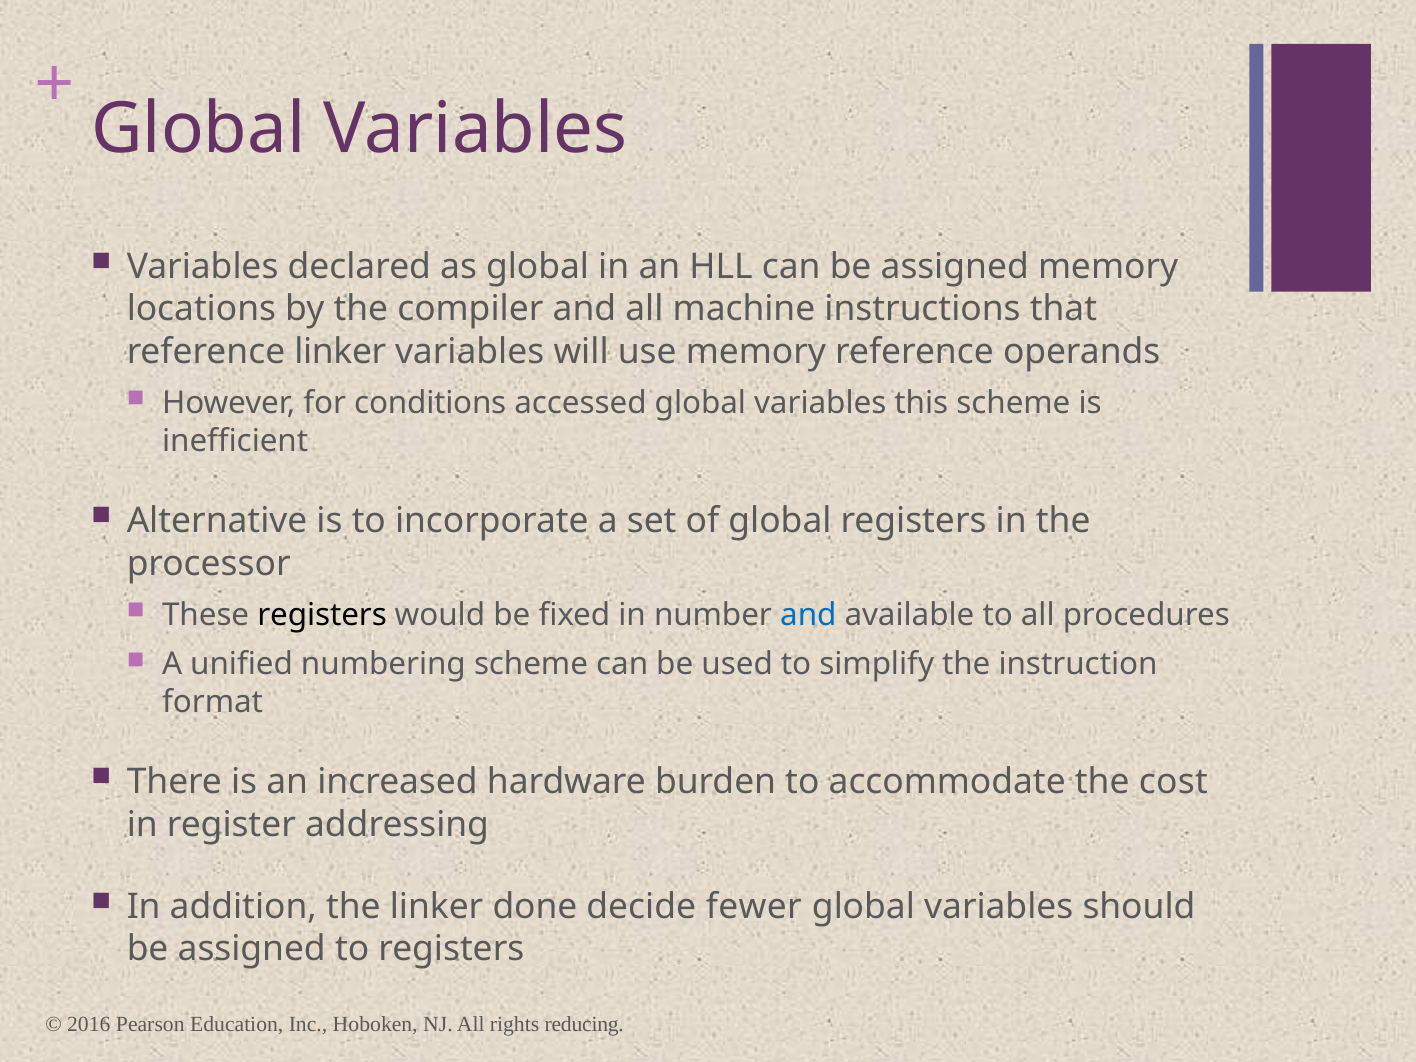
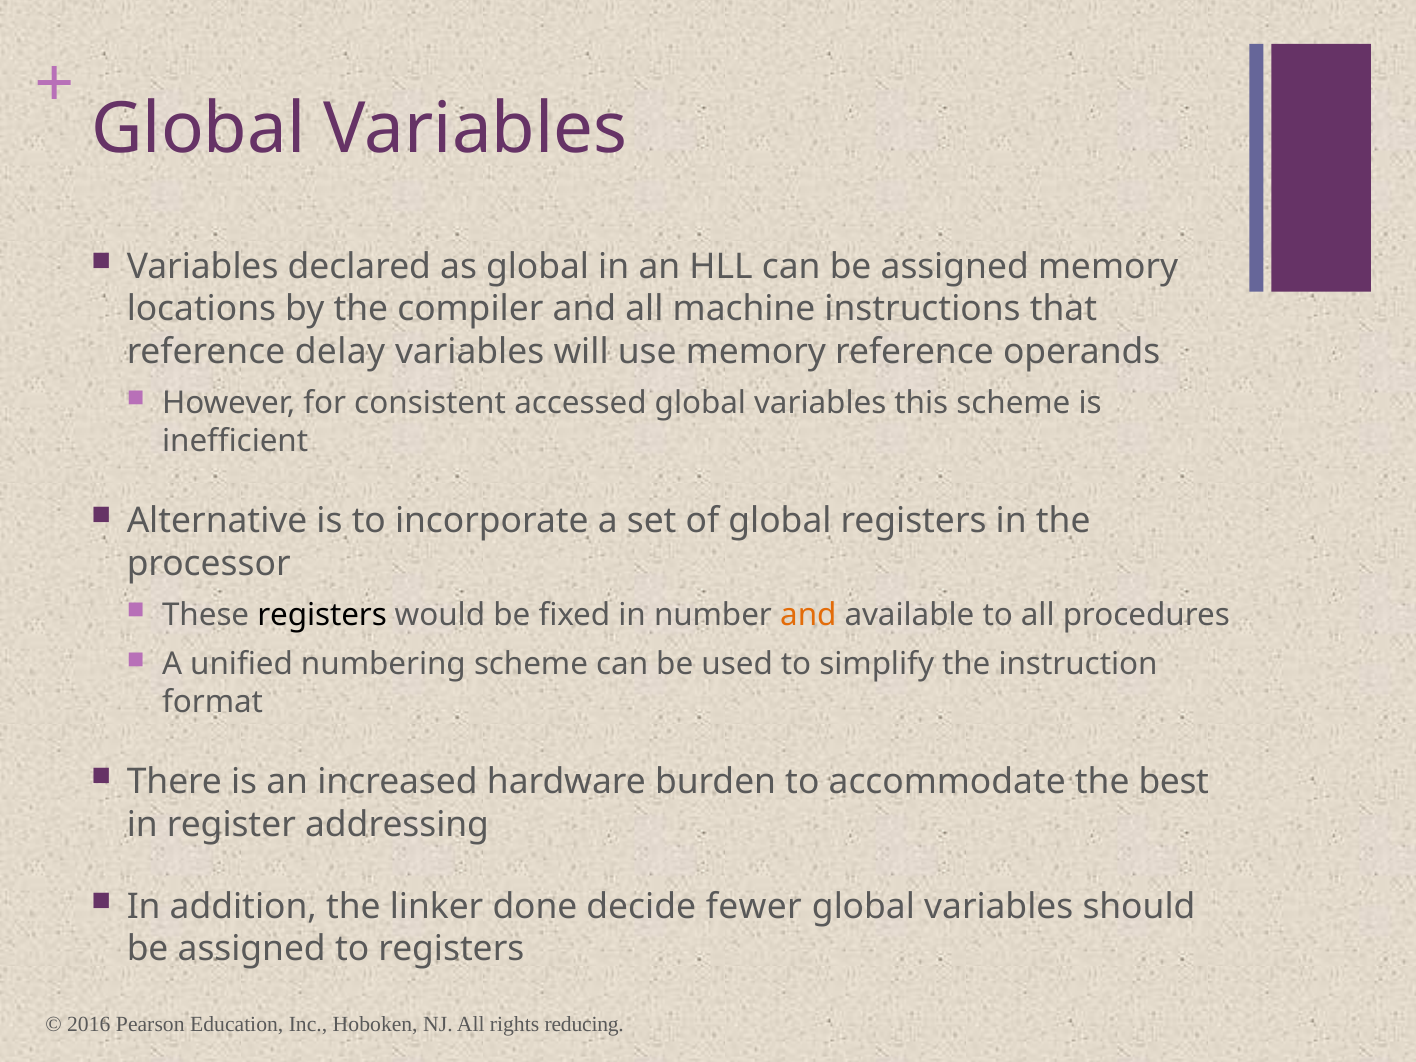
reference linker: linker -> delay (340, 352)
conditions: conditions -> consistent (430, 403)
and colour: blue -> orange (808, 615)
cost: cost -> best (1174, 782)
